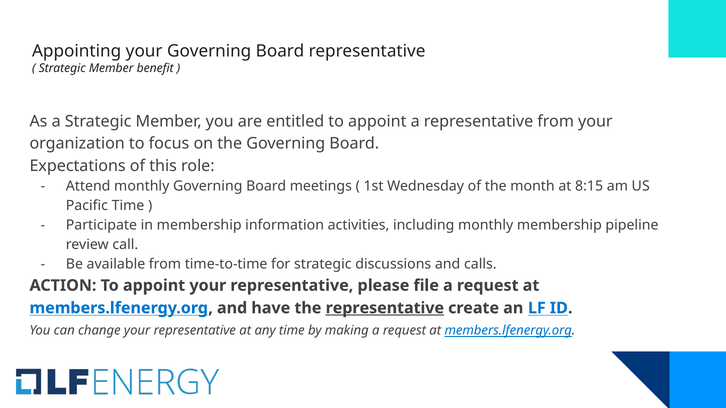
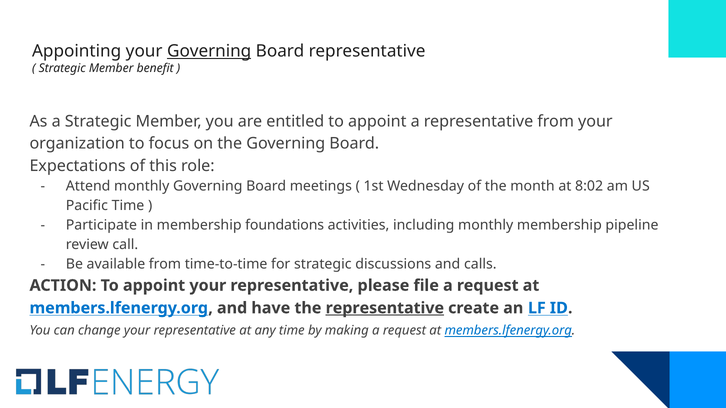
Governing underline: none -> present (209, 51)
8:15: 8:15 -> 8:02 (589, 186)
information: information -> foundations (285, 226)
